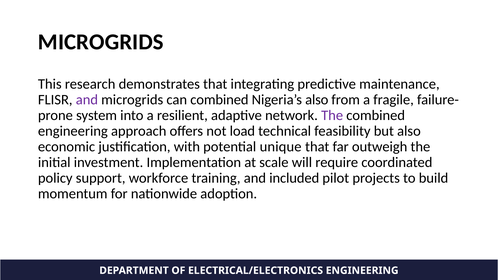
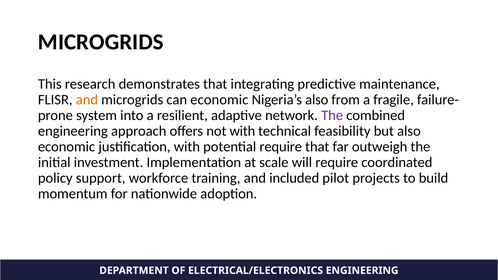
and colour: purple -> orange (87, 100)
can combined: combined -> economic (219, 100)
not load: load -> with (242, 131)
potential unique: unique -> require (281, 147)
